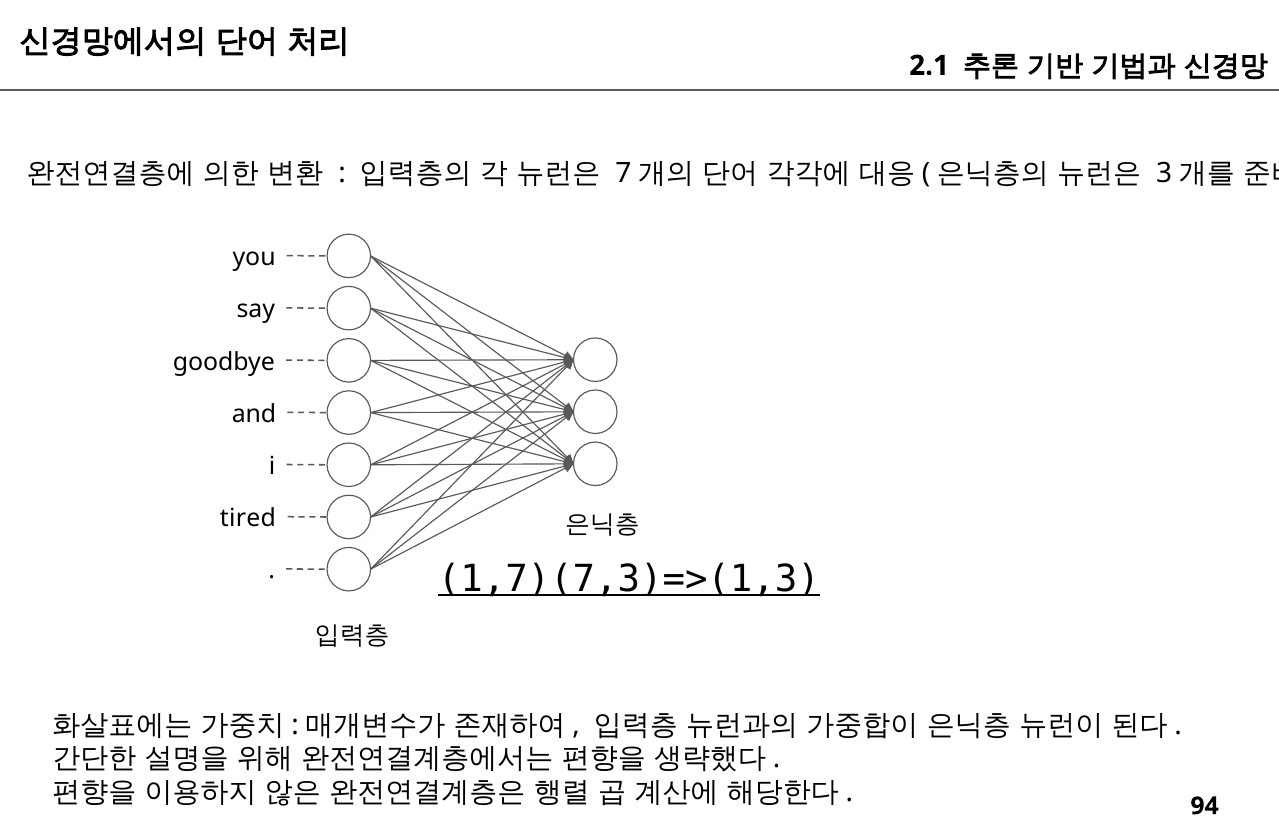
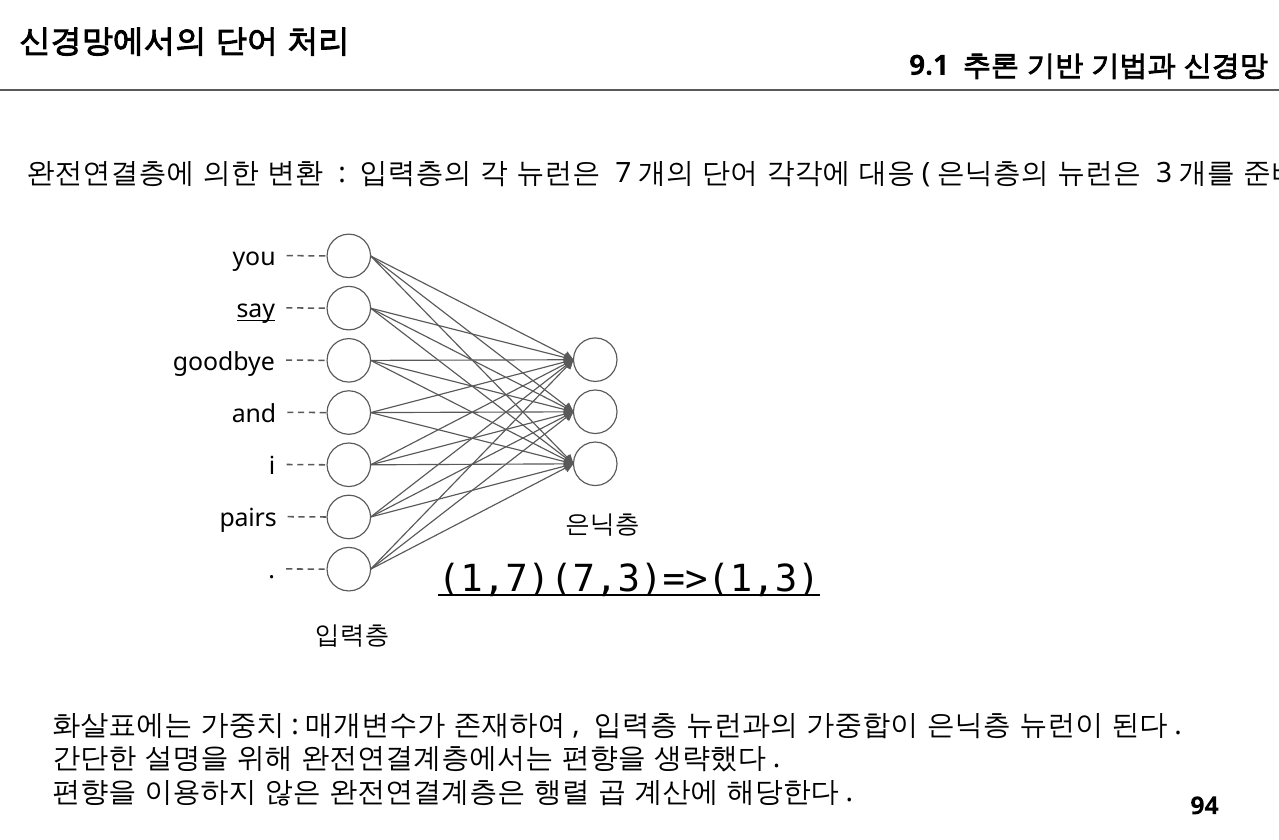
2.1: 2.1 -> 9.1 (929, 66)
say underline: none -> present (256, 310)
tired: tired -> pairs (248, 519)
